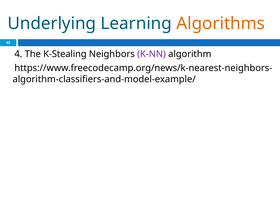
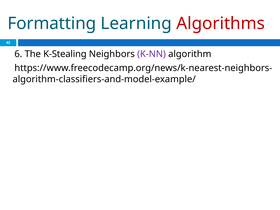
Underlying: Underlying -> Formatting (52, 23)
Algorithms colour: orange -> red (221, 23)
4: 4 -> 6 (18, 54)
